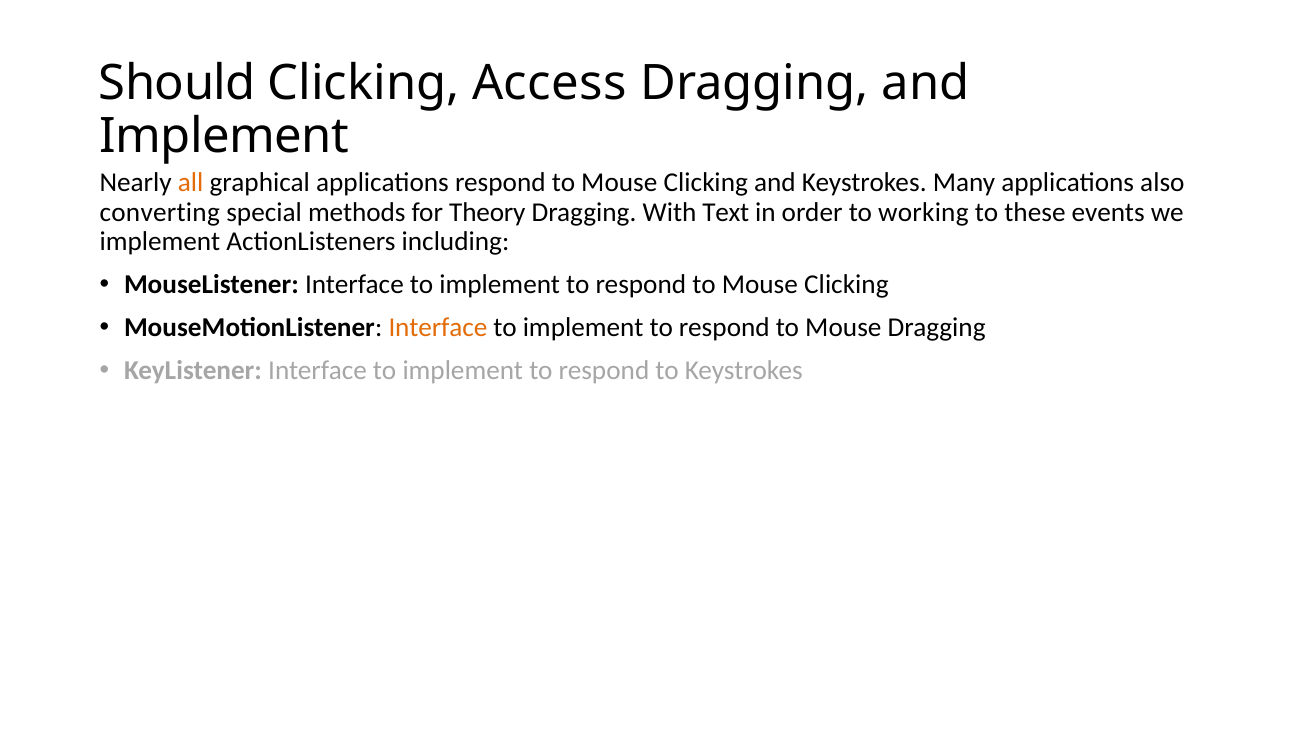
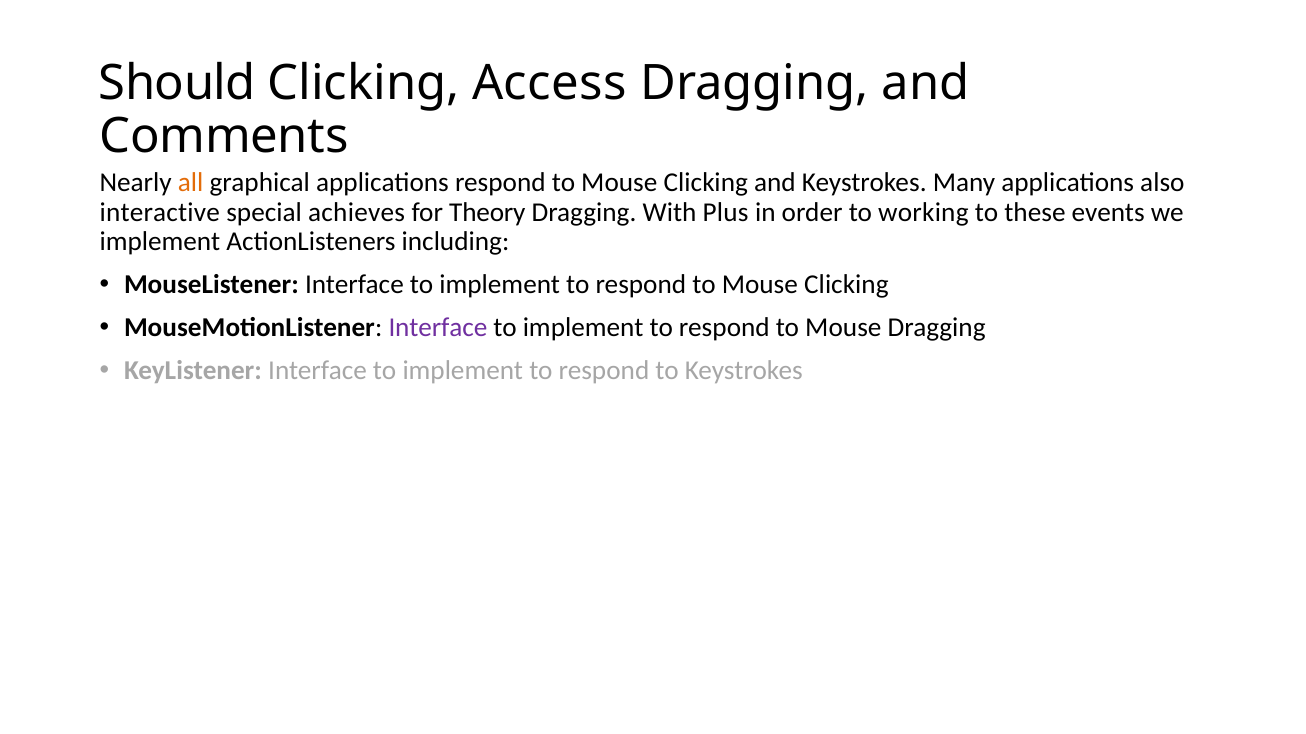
Implement: Implement -> Comments (224, 136)
converting: converting -> interactive (160, 212)
methods: methods -> achieves (357, 212)
Text: Text -> Plus (726, 212)
Interface colour: orange -> purple (438, 328)
